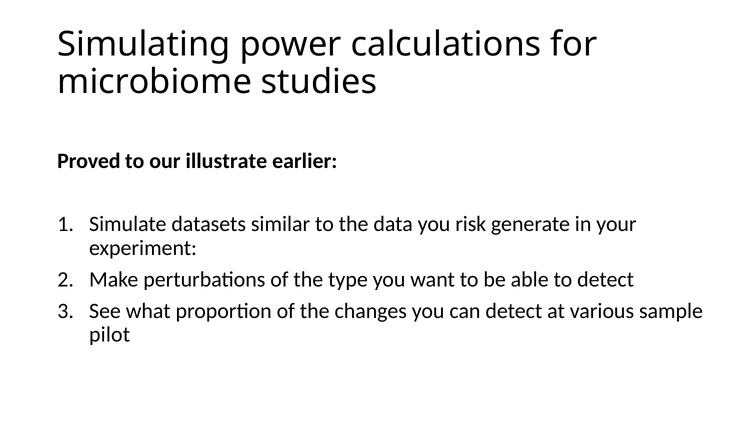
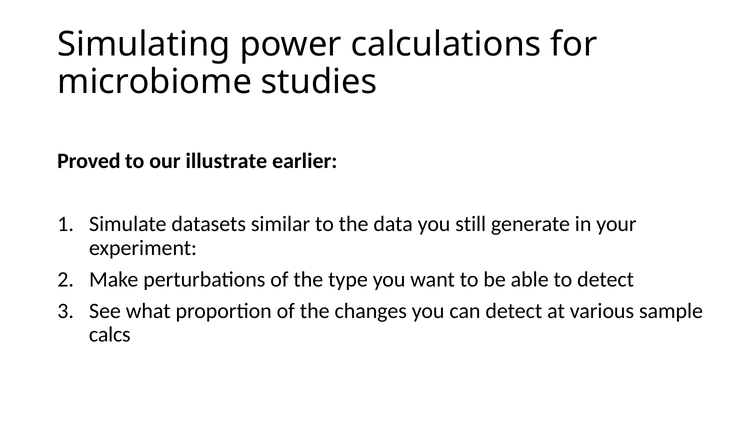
risk: risk -> still (471, 224)
pilot: pilot -> calcs (110, 334)
